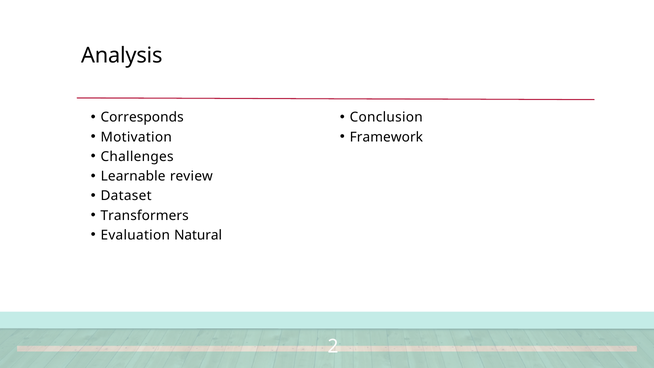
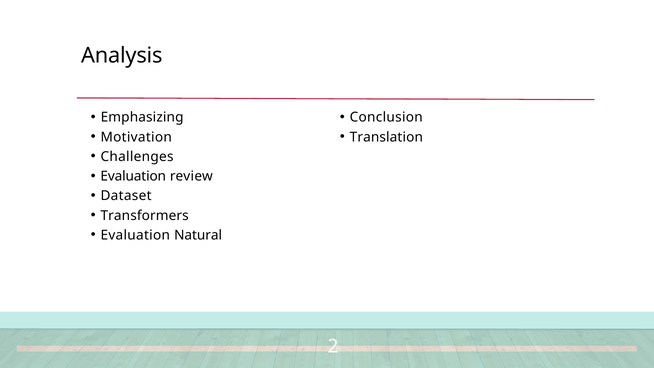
Corresponds: Corresponds -> Emphasizing (142, 117)
Framework: Framework -> Translation (386, 137)
Learnable: Learnable -> Evaluation (133, 176)
